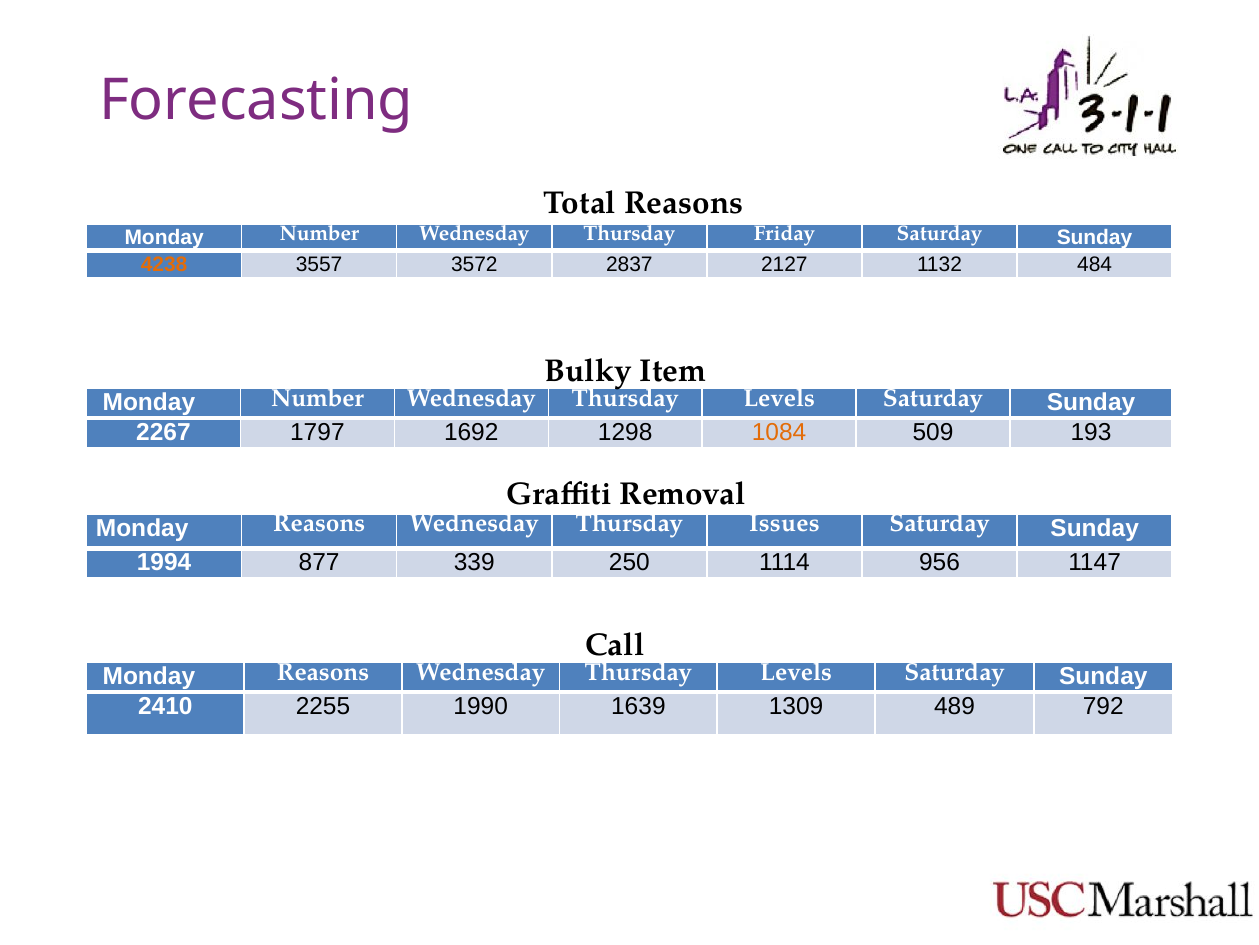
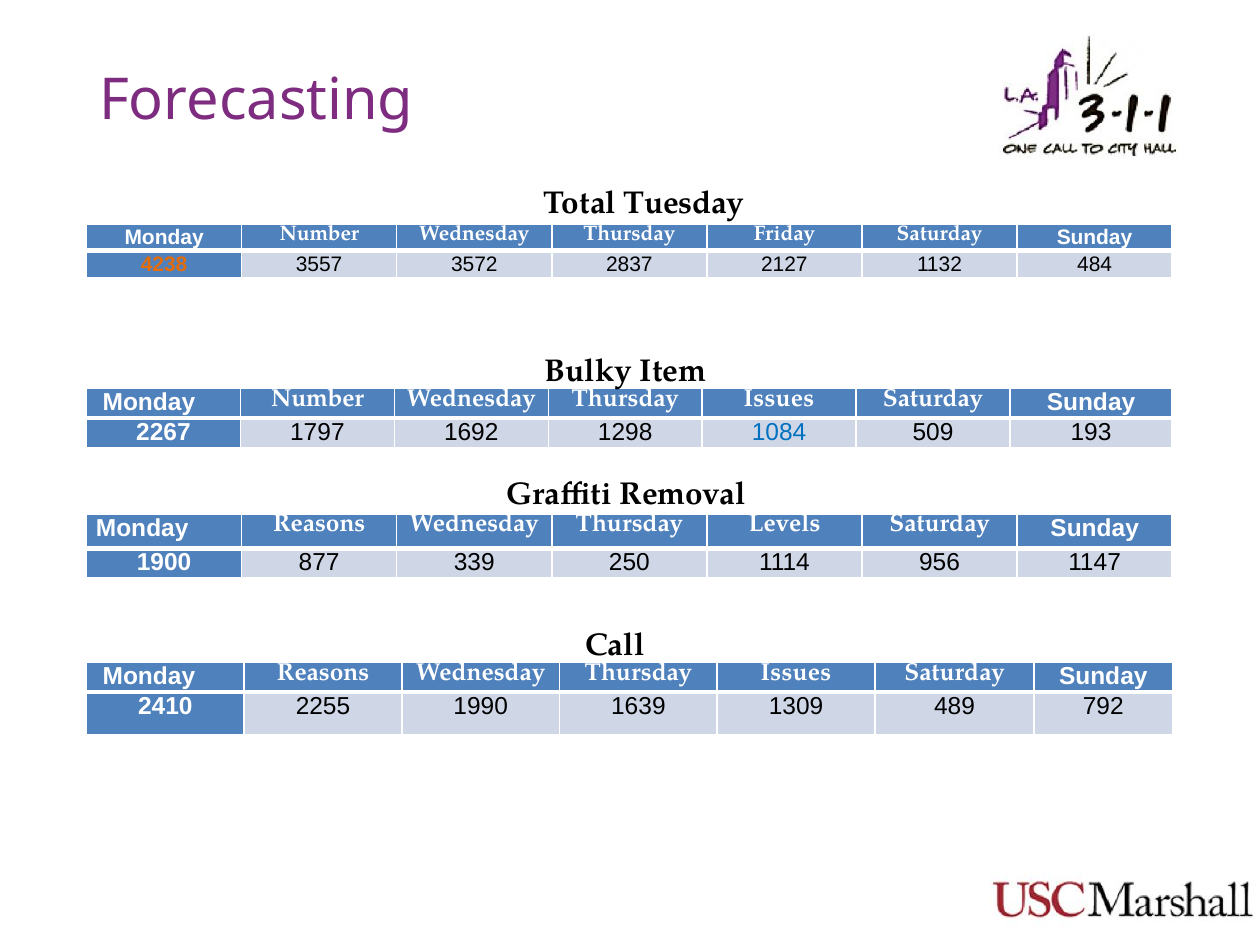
Total Reasons: Reasons -> Tuesday (684, 203)
Levels: Levels -> Issues (779, 398)
1084 colour: orange -> blue (779, 432)
Issues: Issues -> Levels (785, 523)
1994: 1994 -> 1900 (164, 562)
Levels: Levels -> Issues (796, 672)
